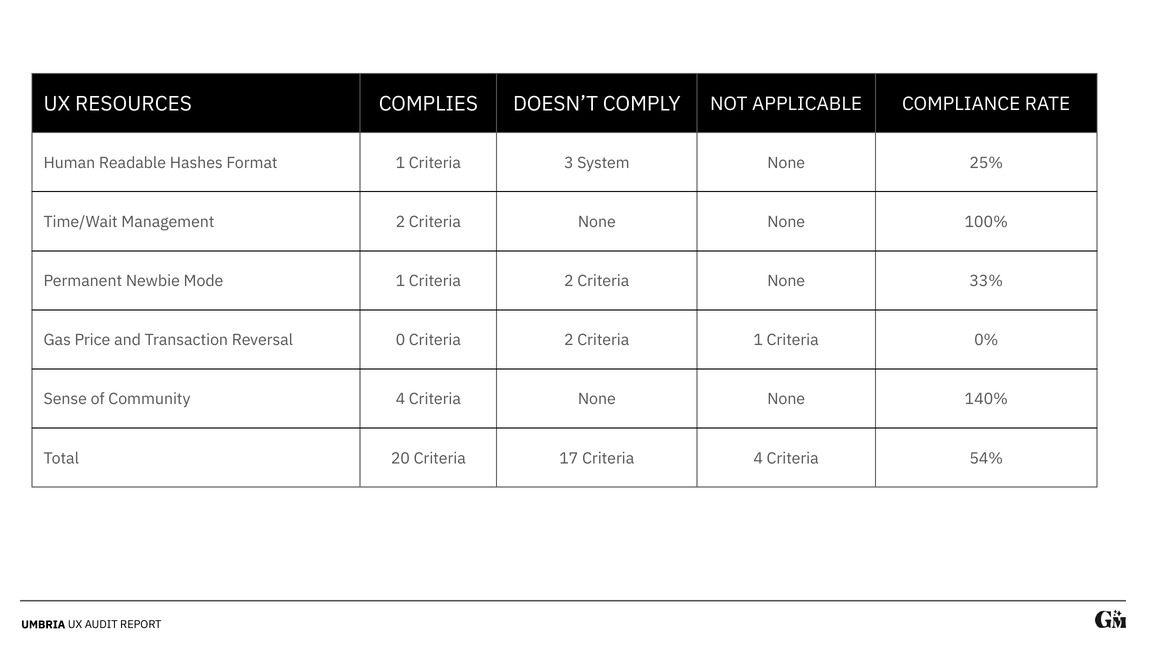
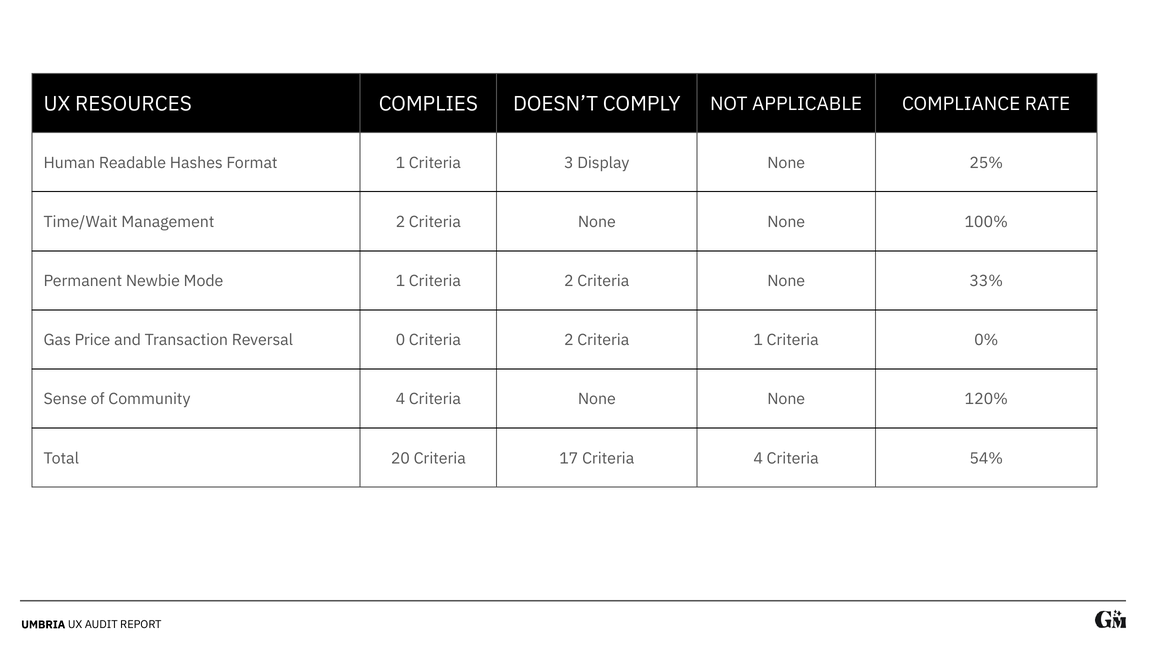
System: System -> Display (603, 163)
140%: 140% -> 120% (986, 399)
